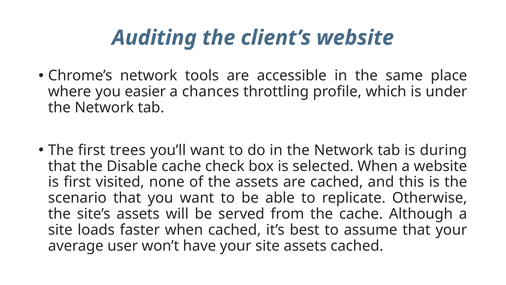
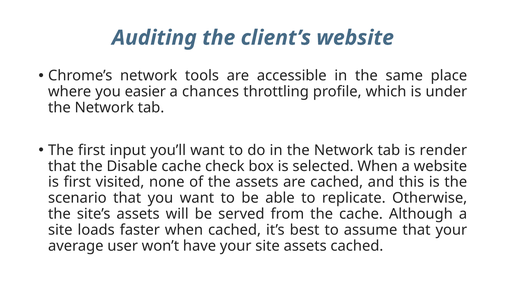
trees: trees -> input (128, 150)
during: during -> render (443, 150)
